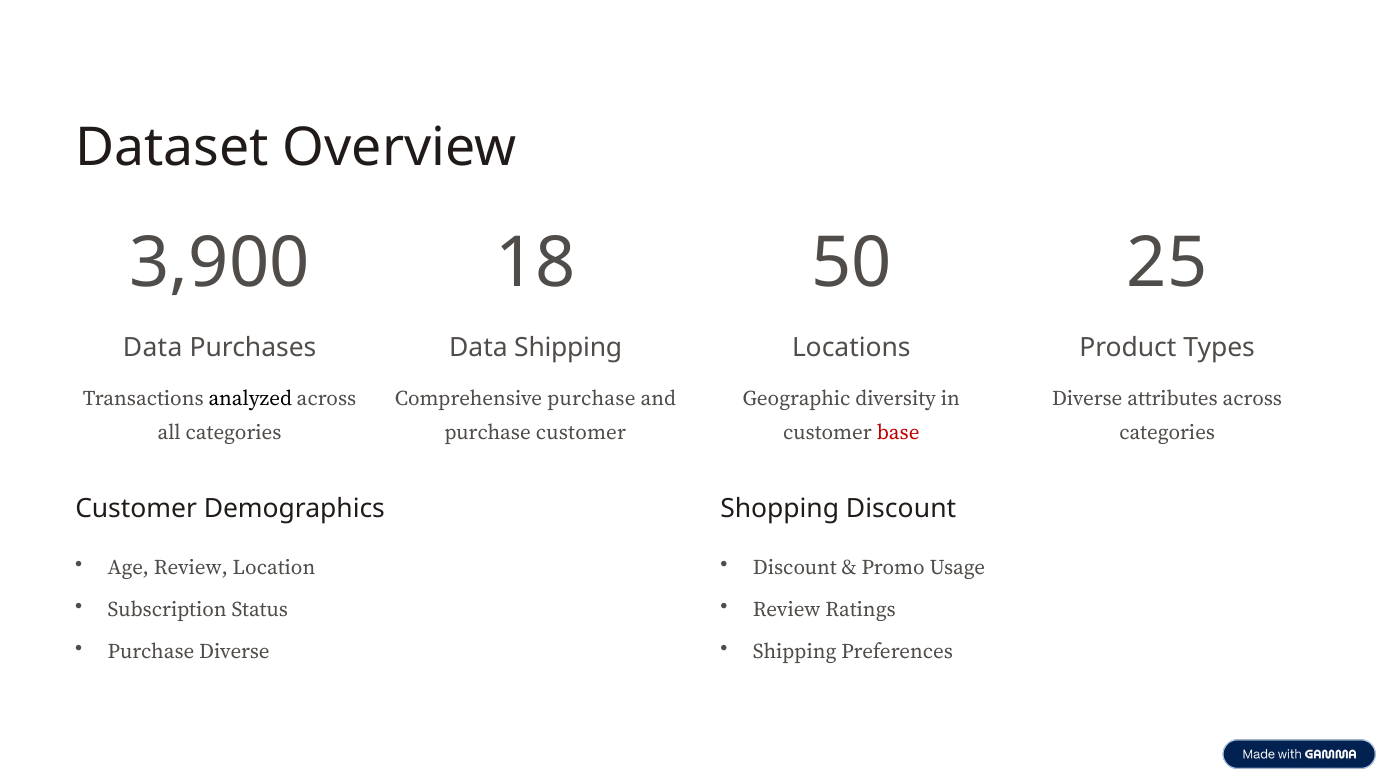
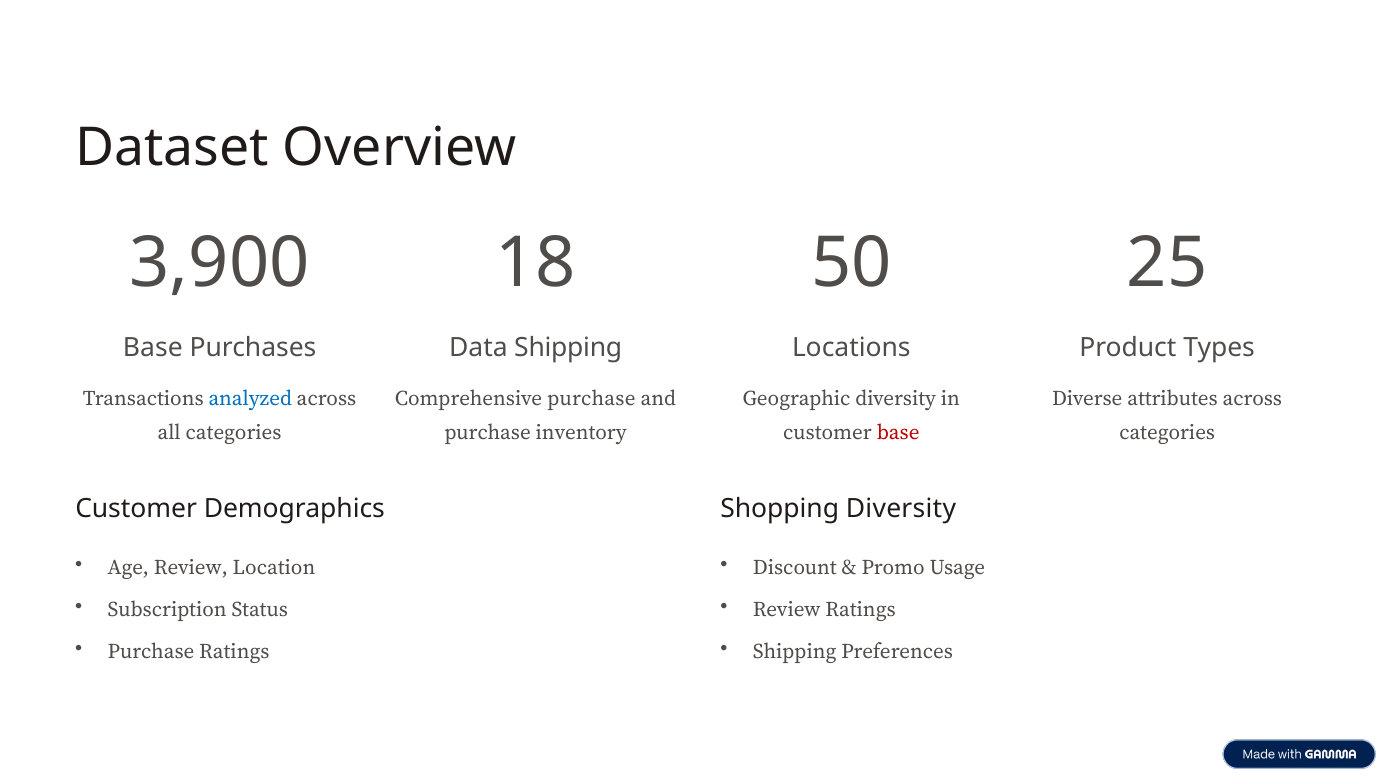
Data: Data -> Base (153, 348)
analyzed colour: black -> blue (250, 398)
purchase customer: customer -> inventory (581, 432)
Shopping Discount: Discount -> Diversity (901, 509)
Purchase Diverse: Diverse -> Ratings (234, 652)
